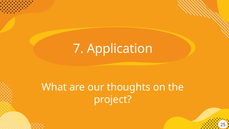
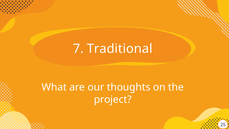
Application: Application -> Traditional (120, 49)
